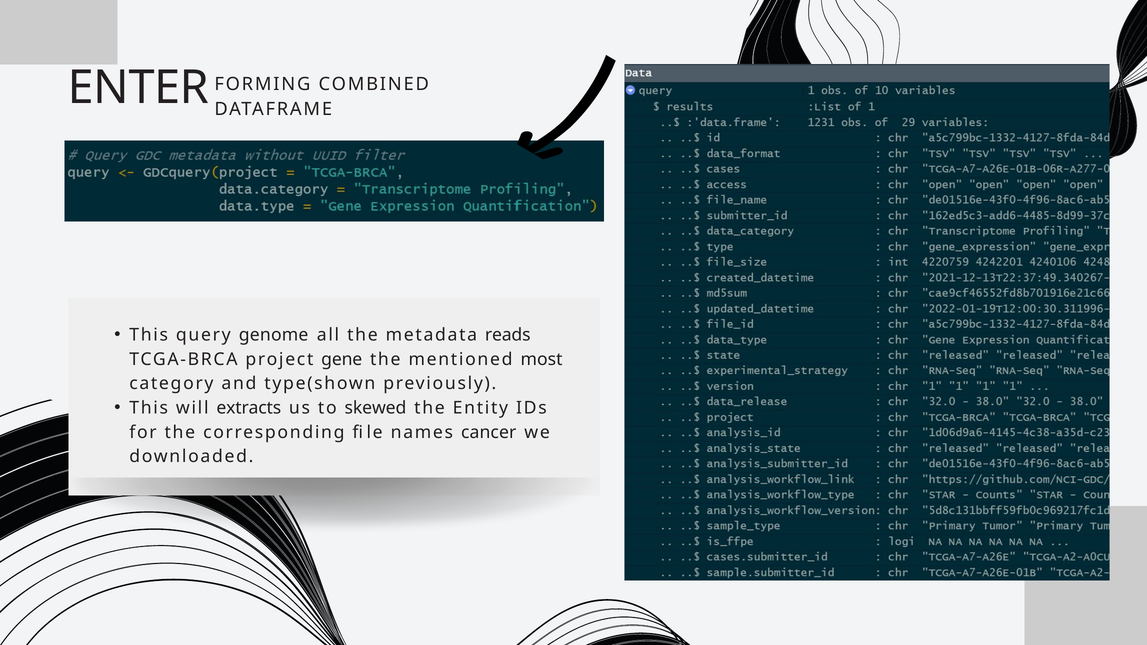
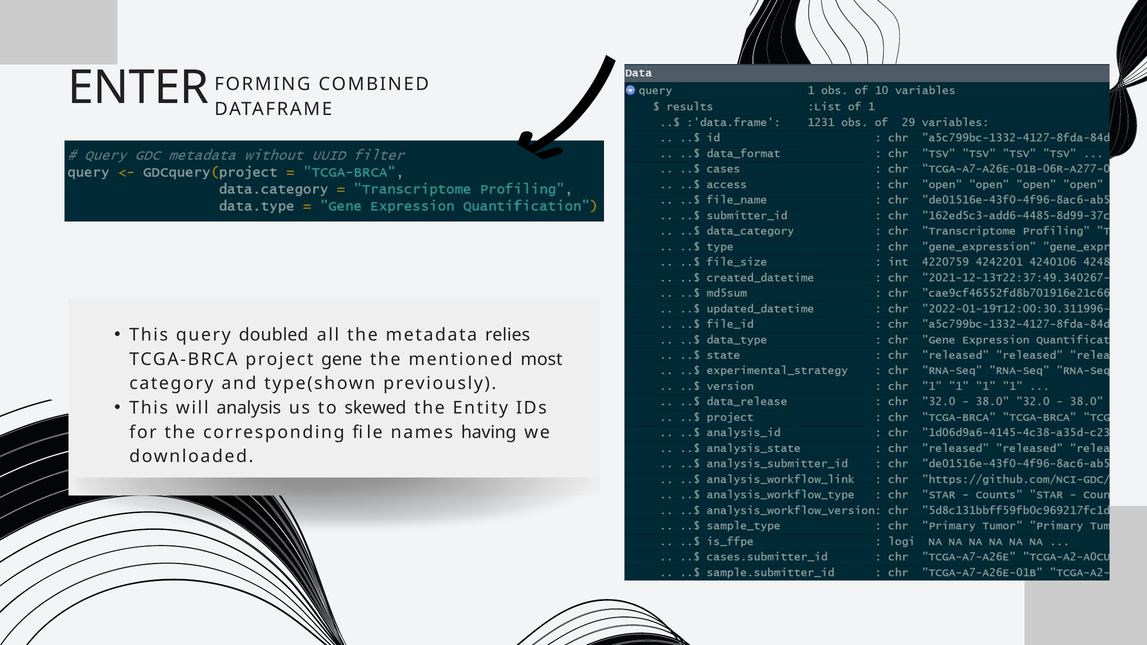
genome: genome -> doubled (274, 335)
reads: reads -> relies (508, 335)
extracts: extracts -> analysis (249, 408)
cancer: cancer -> having (489, 432)
